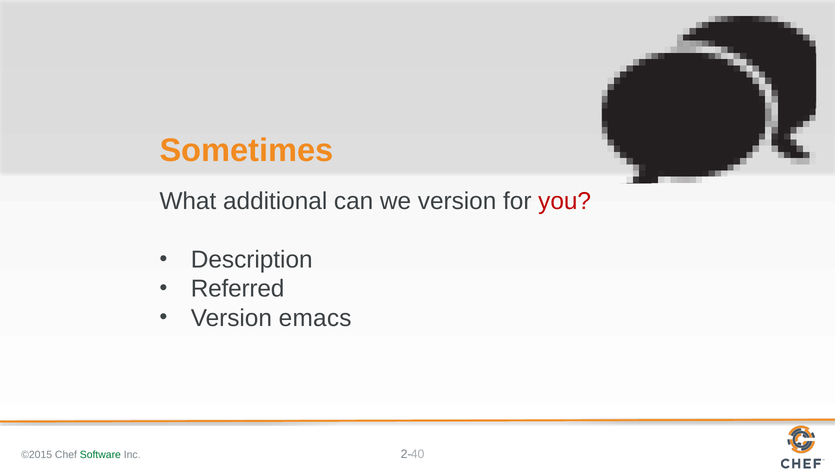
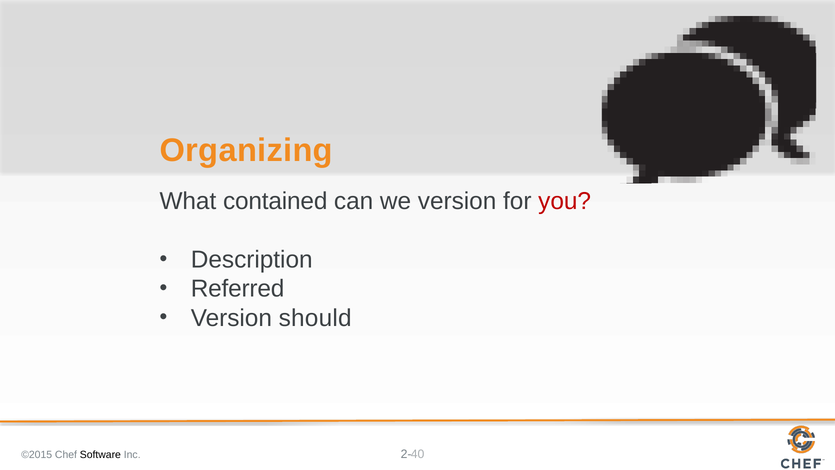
Sometimes: Sometimes -> Organizing (246, 150)
additional: additional -> contained (275, 201)
emacs: emacs -> should (315, 318)
Software colour: green -> black (100, 454)
